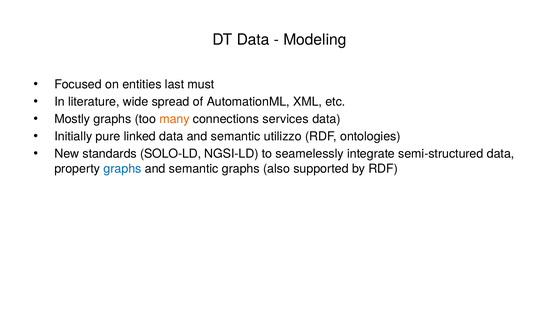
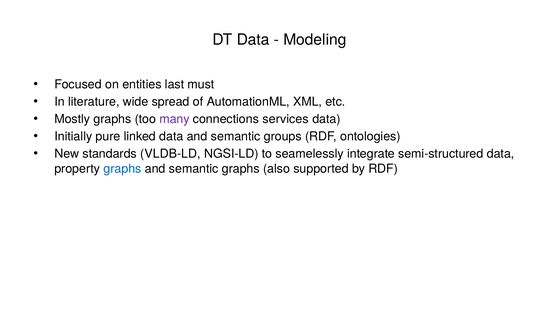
many colour: orange -> purple (174, 119)
utilizzo: utilizzo -> groups (283, 137)
SOLO-LD: SOLO-LD -> VLDB-LD (170, 154)
